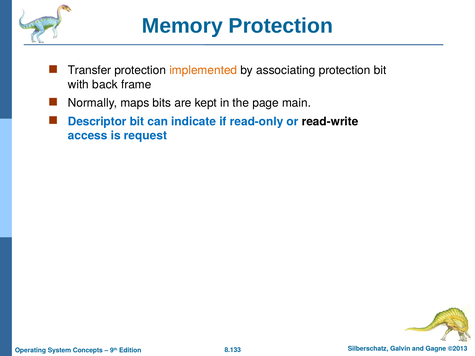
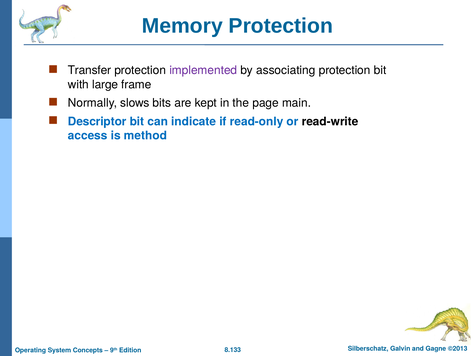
implemented colour: orange -> purple (203, 70)
back: back -> large (105, 85)
maps: maps -> slows (135, 103)
request: request -> method (146, 136)
